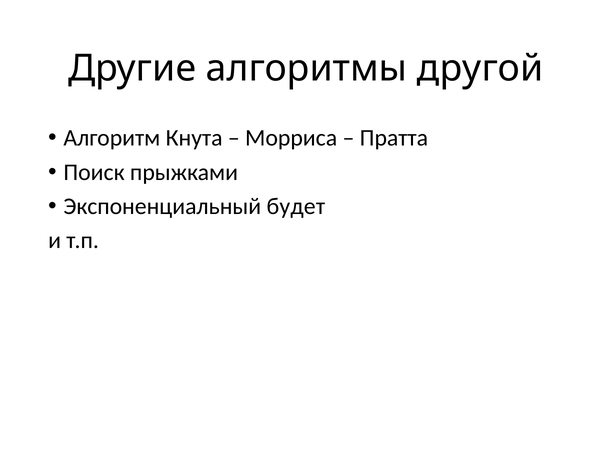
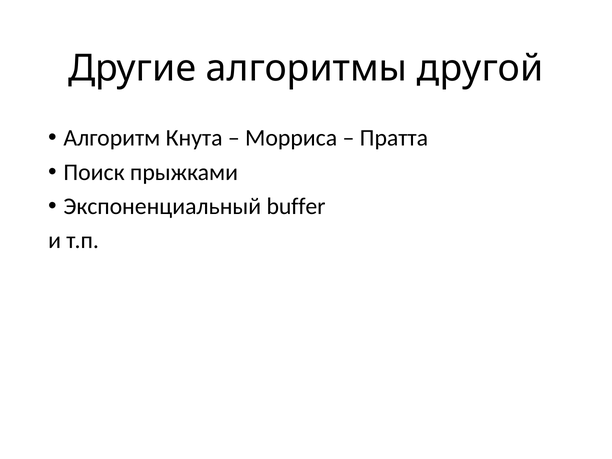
будет: будет -> buffer (296, 206)
